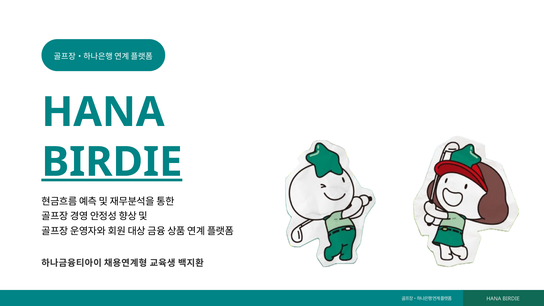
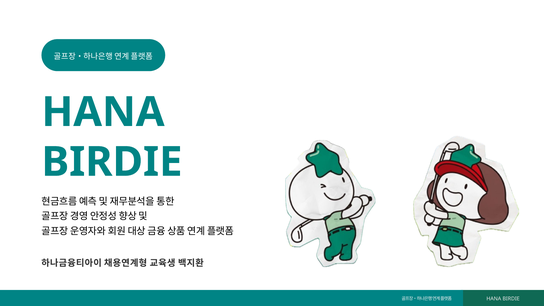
BIRDIE underline: present -> none (112, 162)
